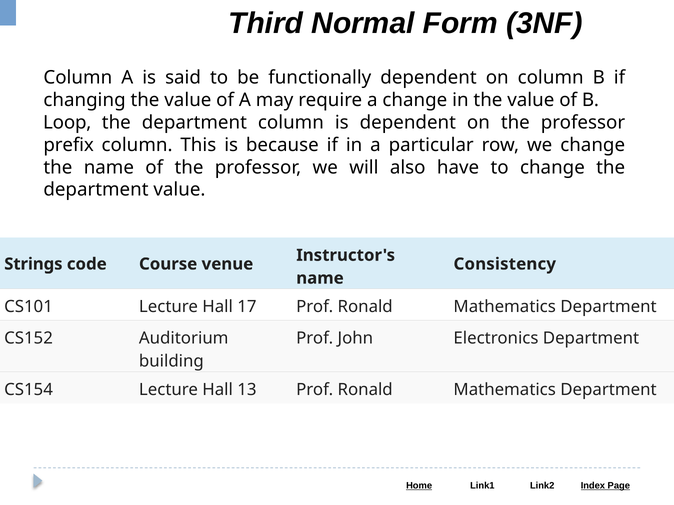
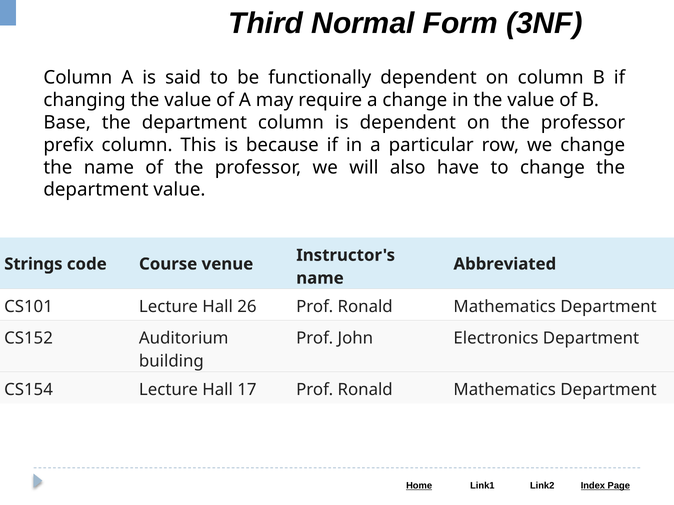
Loop: Loop -> Base (67, 123)
Consistency: Consistency -> Abbreviated (505, 264)
17: 17 -> 26 (247, 307)
13: 13 -> 17 (247, 390)
